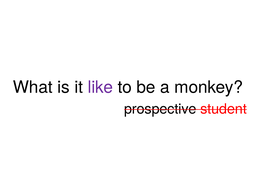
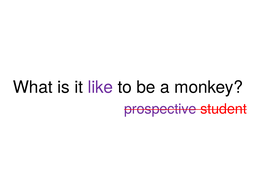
prospective colour: black -> purple (160, 109)
